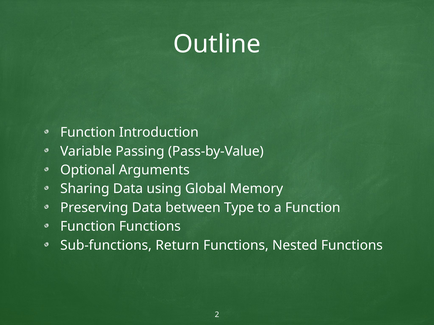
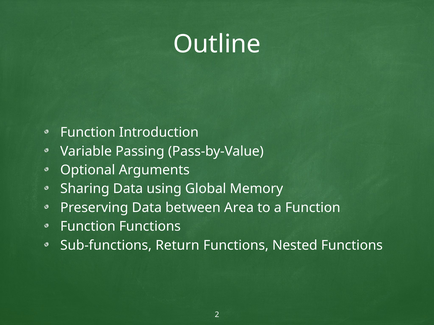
Type: Type -> Area (239, 208)
